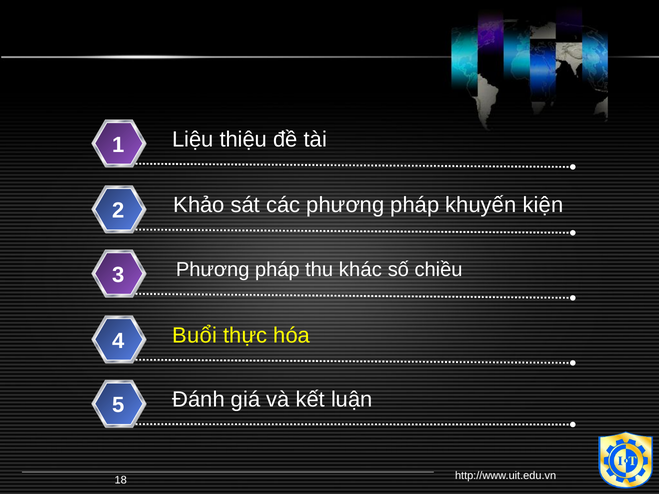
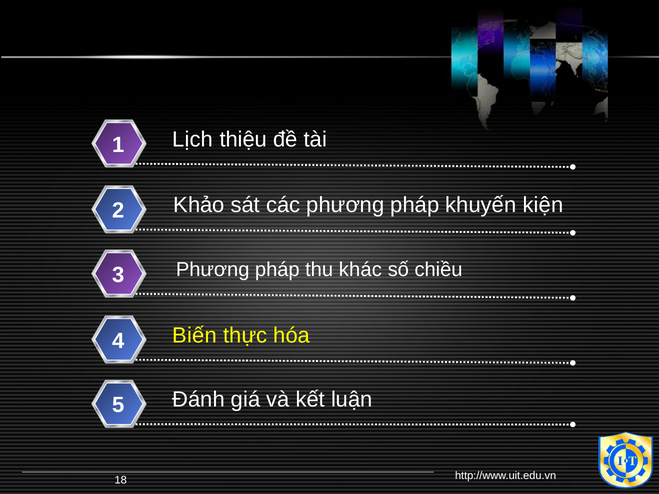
Liệu: Liệu -> Lịch (193, 139)
Buổi: Buổi -> Biến (195, 336)
